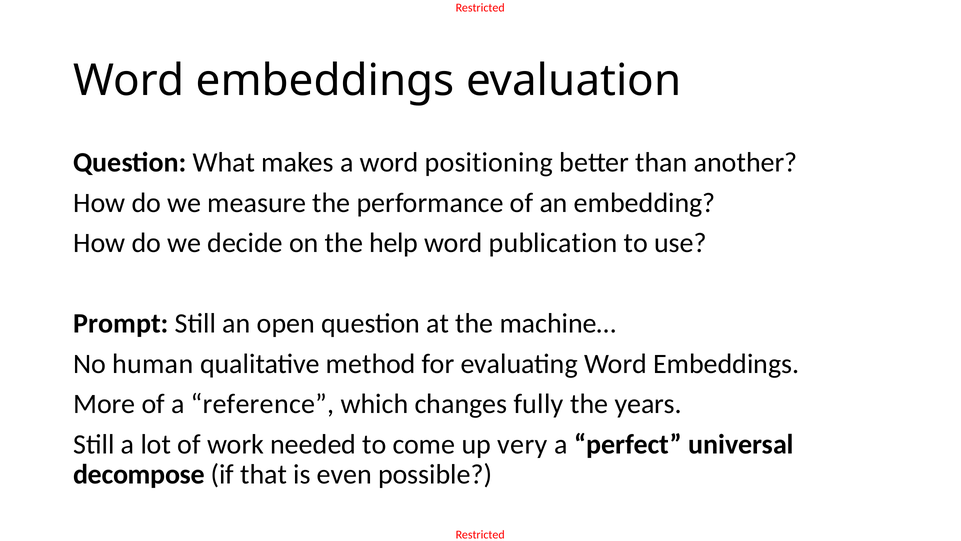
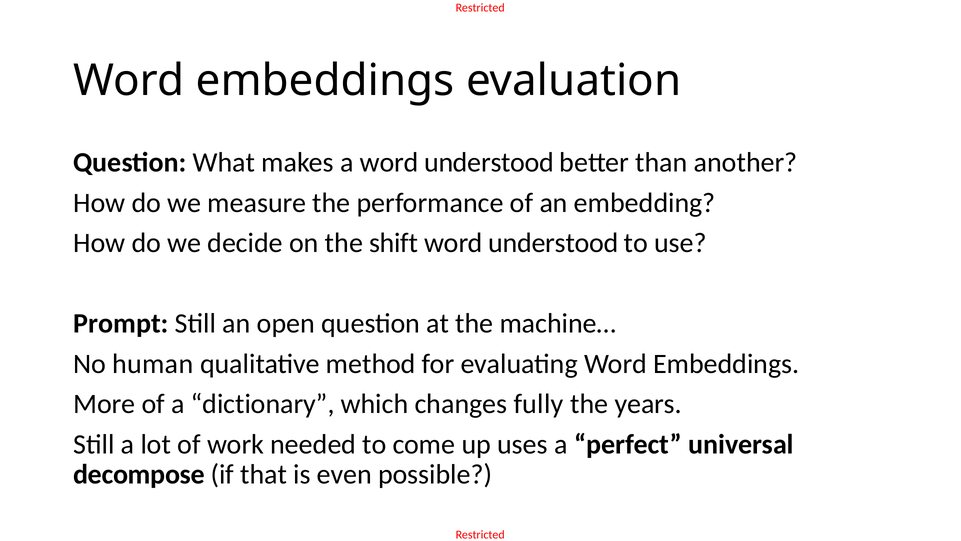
a word positioning: positioning -> understood (489, 162)
help: help -> shift (394, 243)
publication: publication -> understood (553, 243)
reference: reference -> dictionary (263, 404)
very: very -> uses (523, 444)
